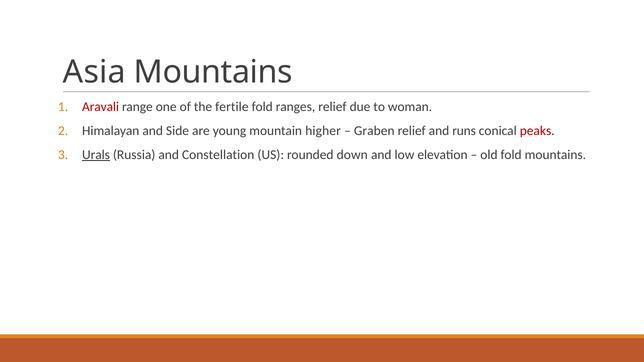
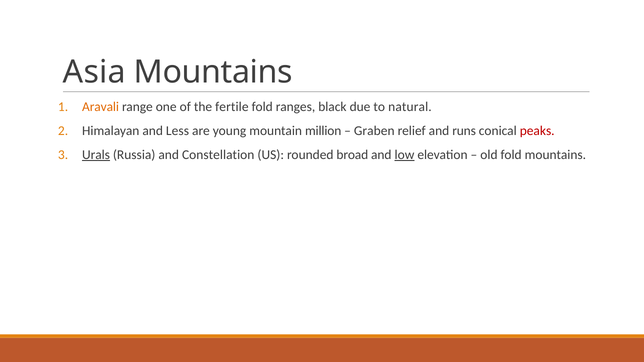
Aravali colour: red -> orange (101, 107)
ranges relief: relief -> black (332, 107)
woman: woman -> natural (410, 107)
Side: Side -> Less (177, 131)
higher: higher -> million (323, 131)
down: down -> broad (352, 155)
low underline: none -> present (404, 155)
